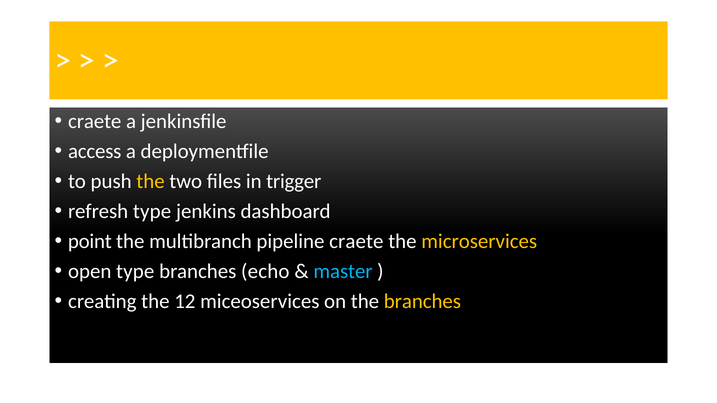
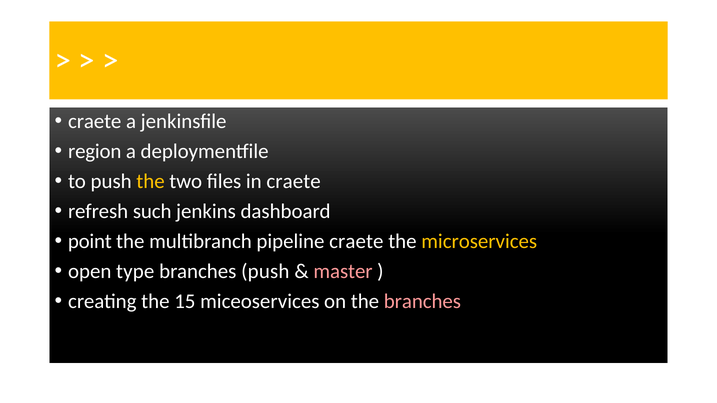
access: access -> region (95, 151)
in trigger: trigger -> craete (294, 181)
refresh type: type -> such (152, 211)
branches echo: echo -> push (265, 272)
master colour: light blue -> pink (343, 272)
12: 12 -> 15 (185, 302)
branches colour: yellow -> pink (422, 302)
